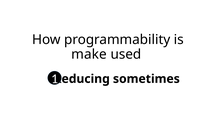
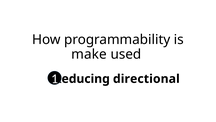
sometimes: sometimes -> directional (146, 79)
